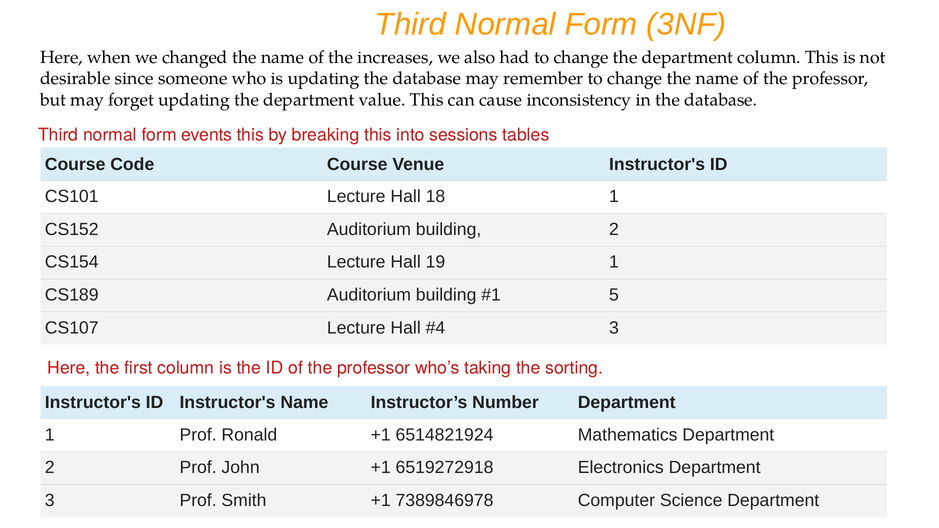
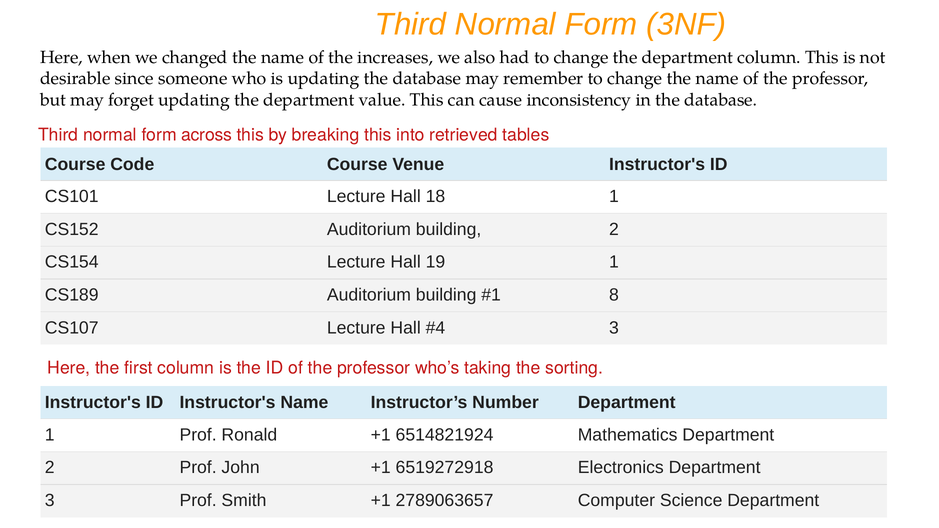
events: events -> across (207, 135)
sessions: sessions -> retrieved (463, 135)
5: 5 -> 8 (614, 295)
7389846978: 7389846978 -> 2789063657 (444, 501)
